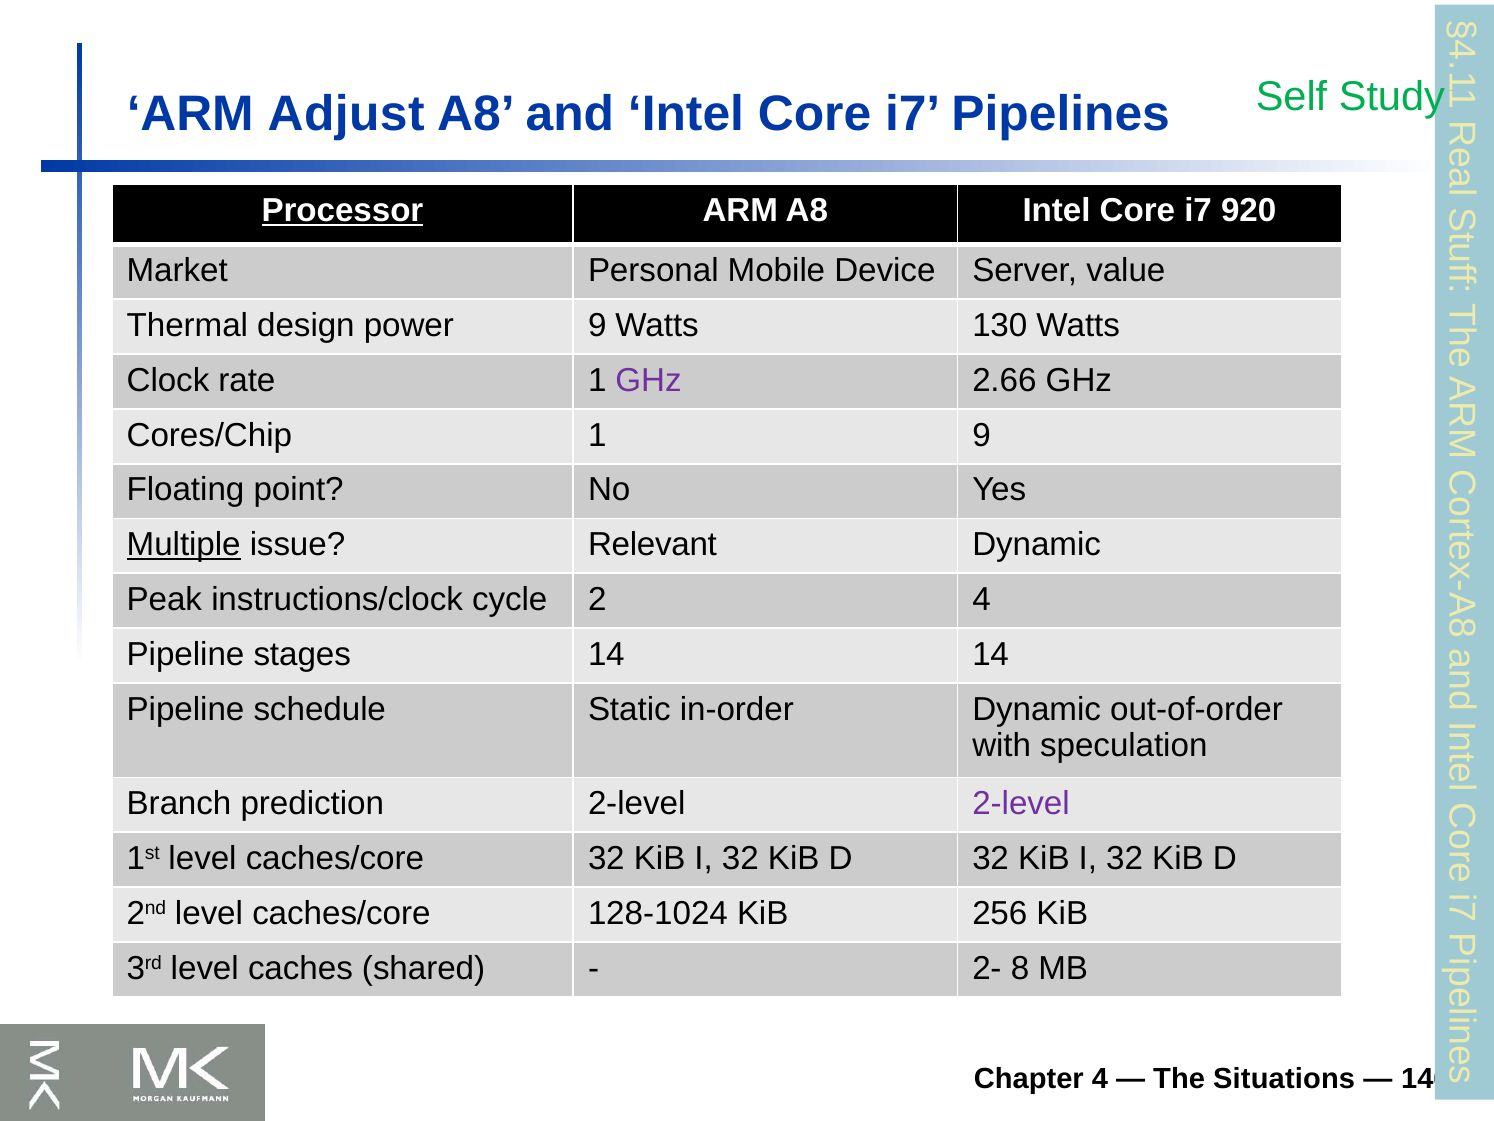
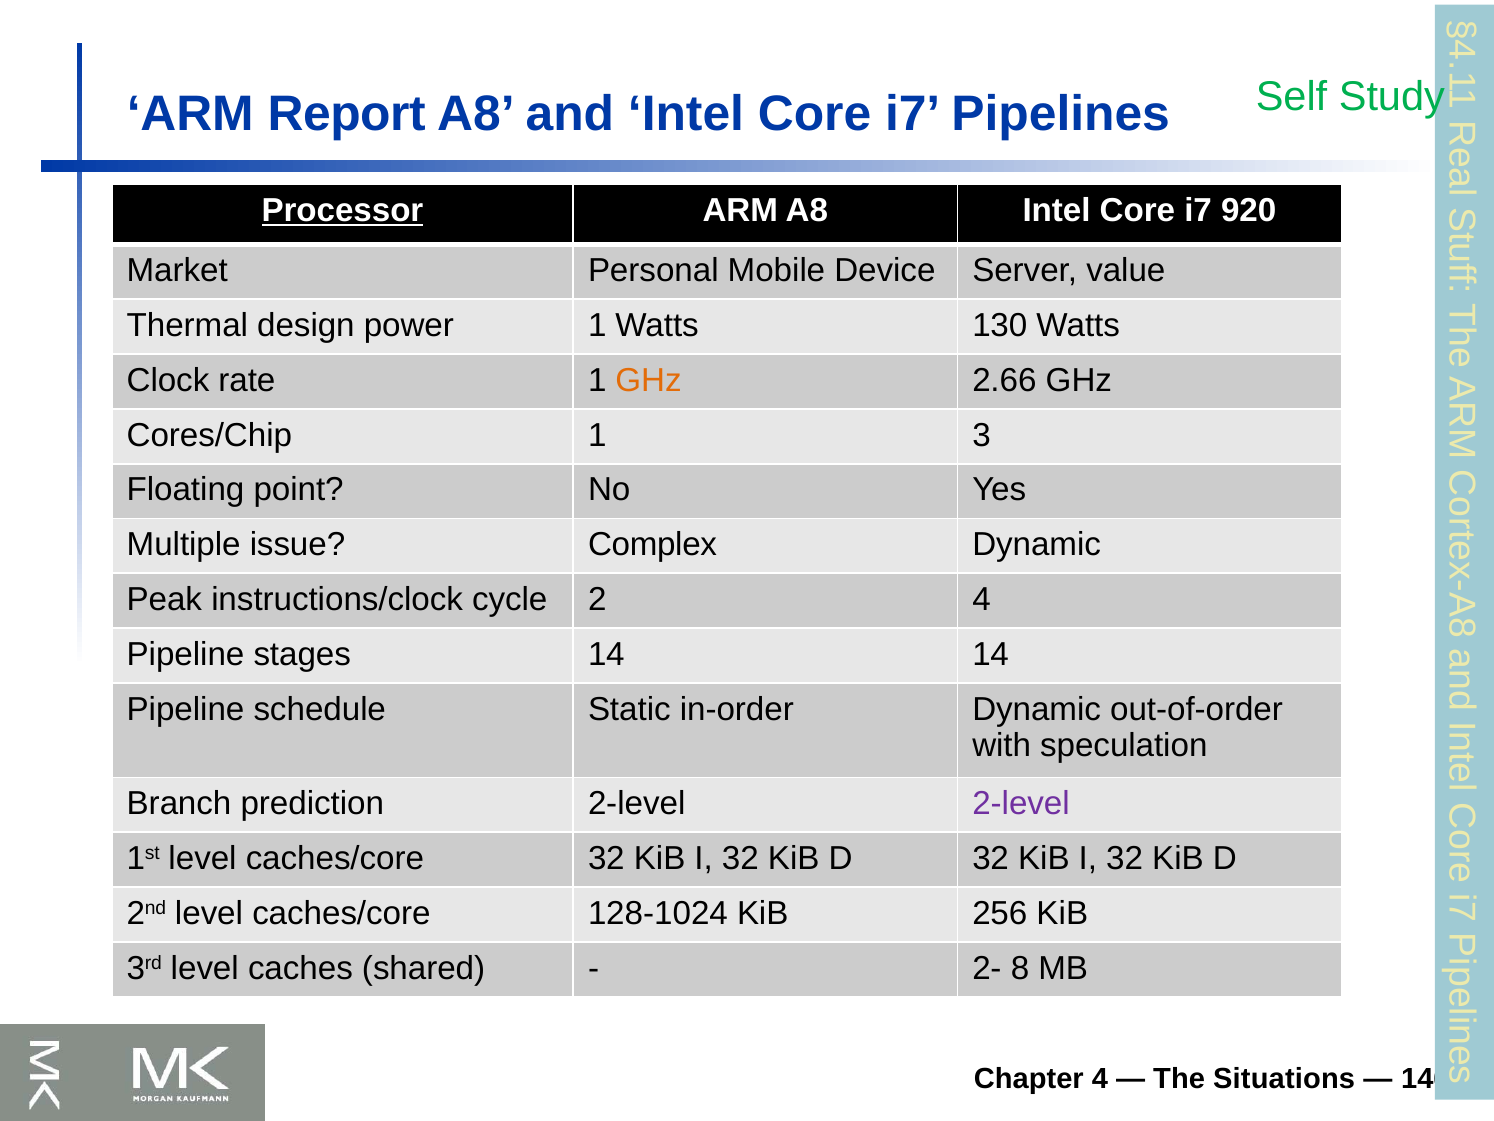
Adjust: Adjust -> Report (347, 114)
power 9: 9 -> 1 (597, 325)
GHz colour: purple -> orange (649, 380)
1 9: 9 -> 3 (982, 435)
Multiple underline: present -> none (184, 545)
Relevant: Relevant -> Complex (653, 545)
